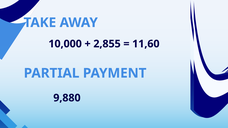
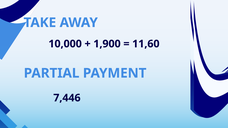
2,855: 2,855 -> 1,900 (107, 44)
9,880: 9,880 -> 7,446 (67, 98)
